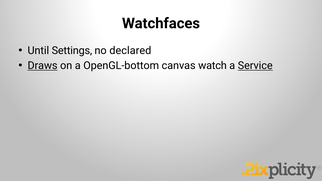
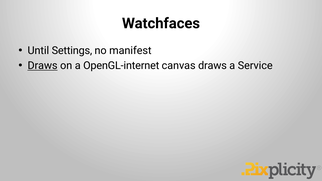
declared: declared -> manifest (130, 51)
OpenGL-bottom: OpenGL-bottom -> OpenGL-internet (121, 66)
canvas watch: watch -> draws (212, 66)
Service underline: present -> none (255, 66)
